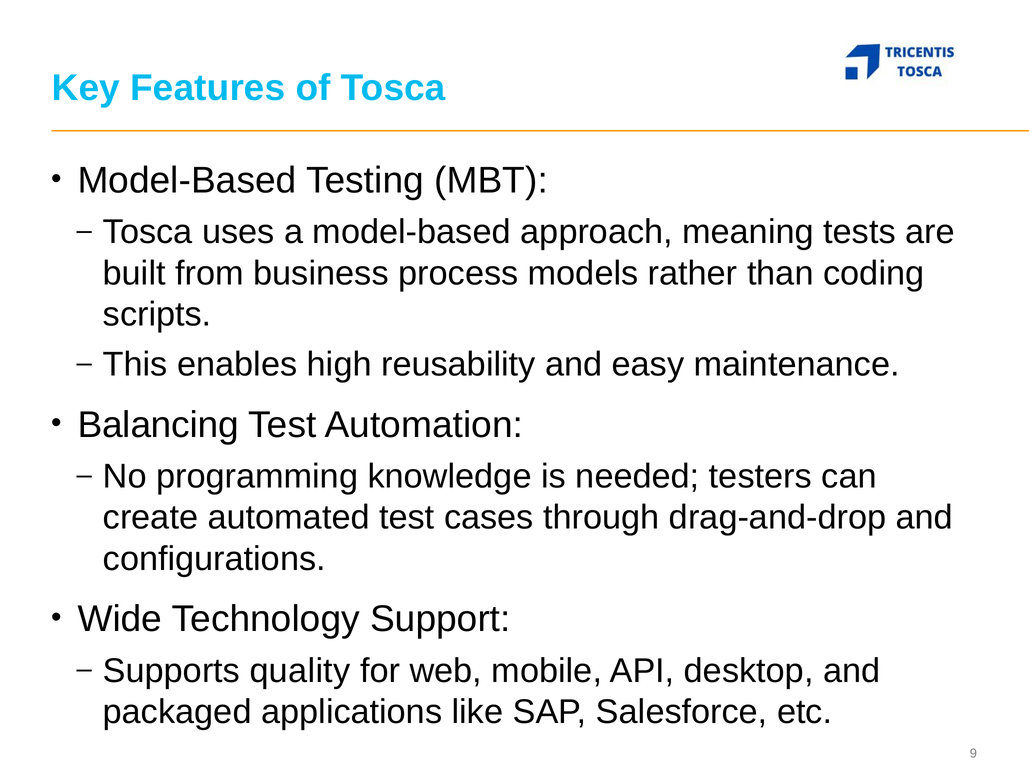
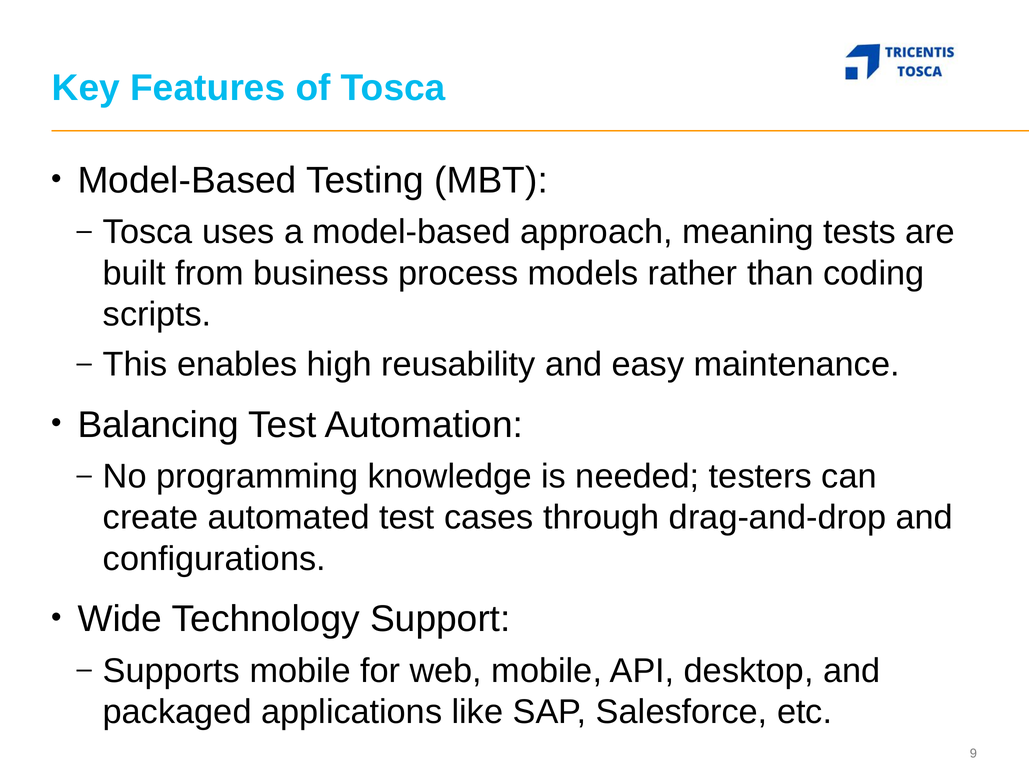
Supports quality: quality -> mobile (300, 670)
